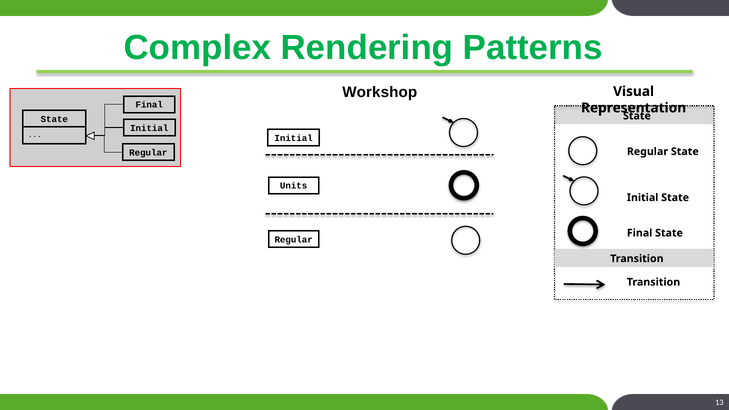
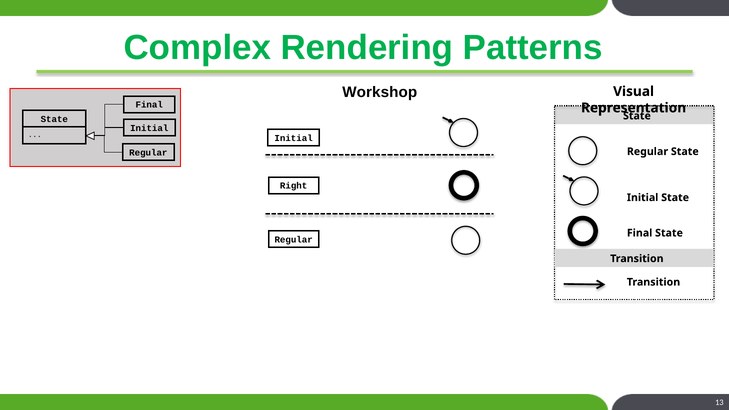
Units: Units -> Right (294, 186)
